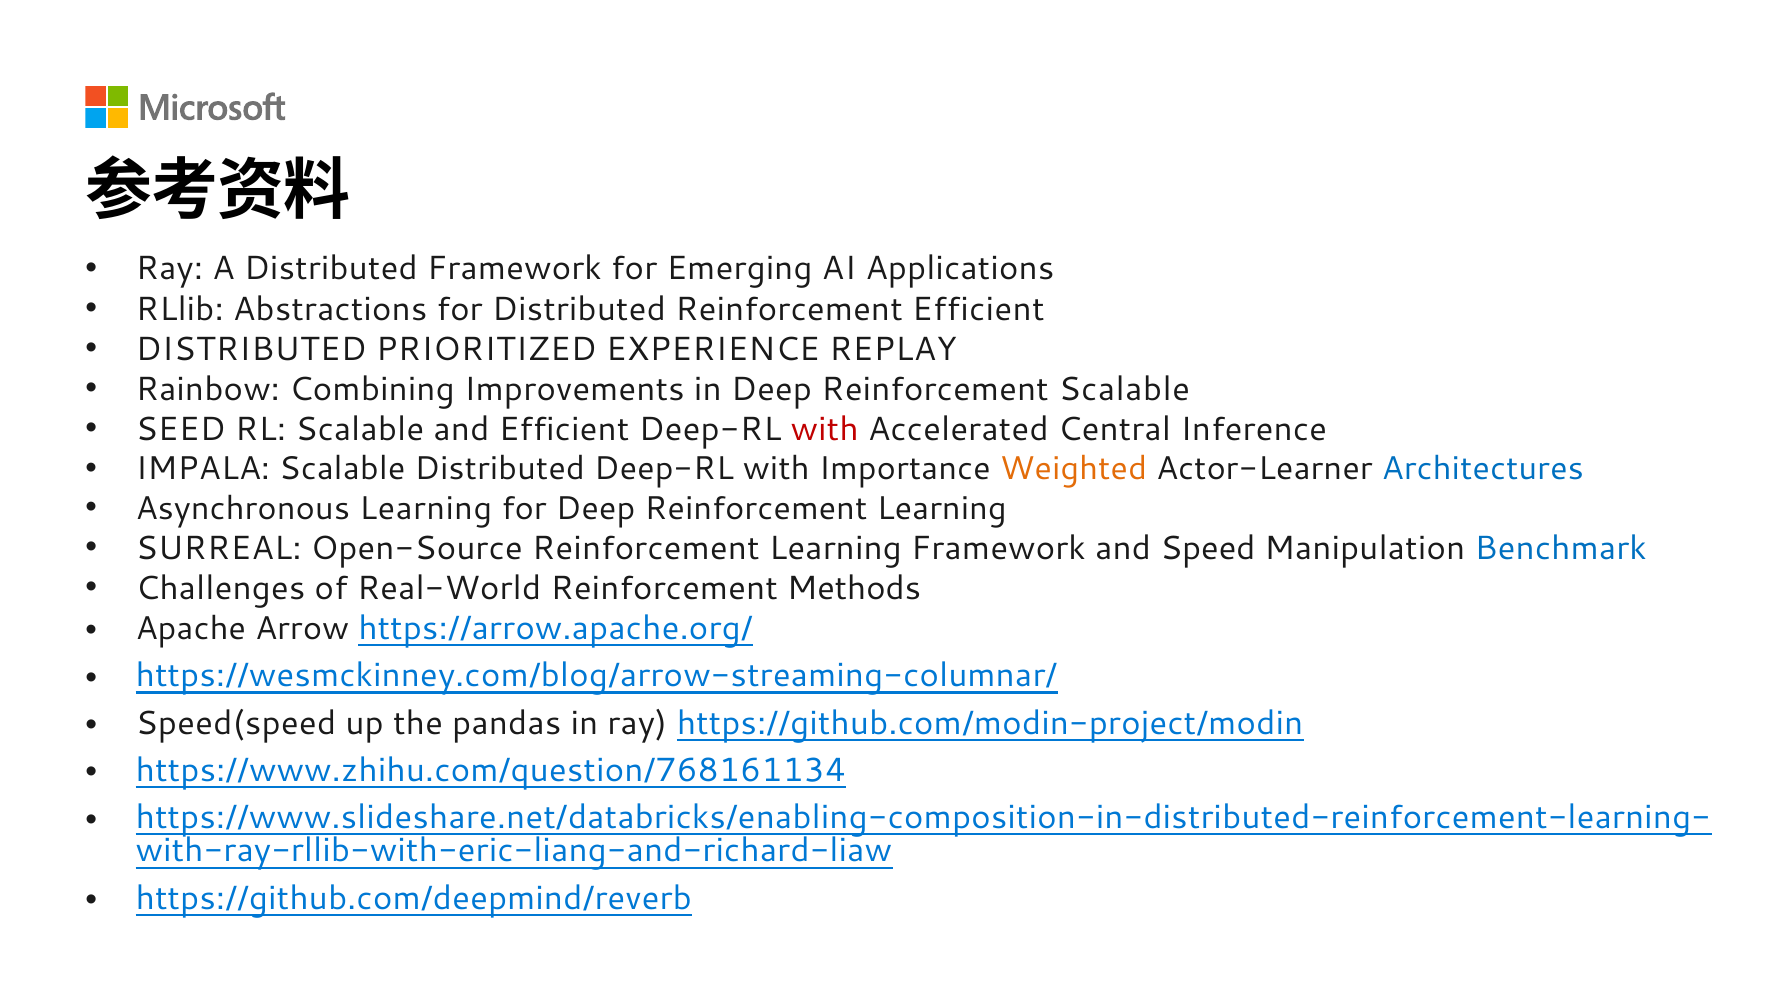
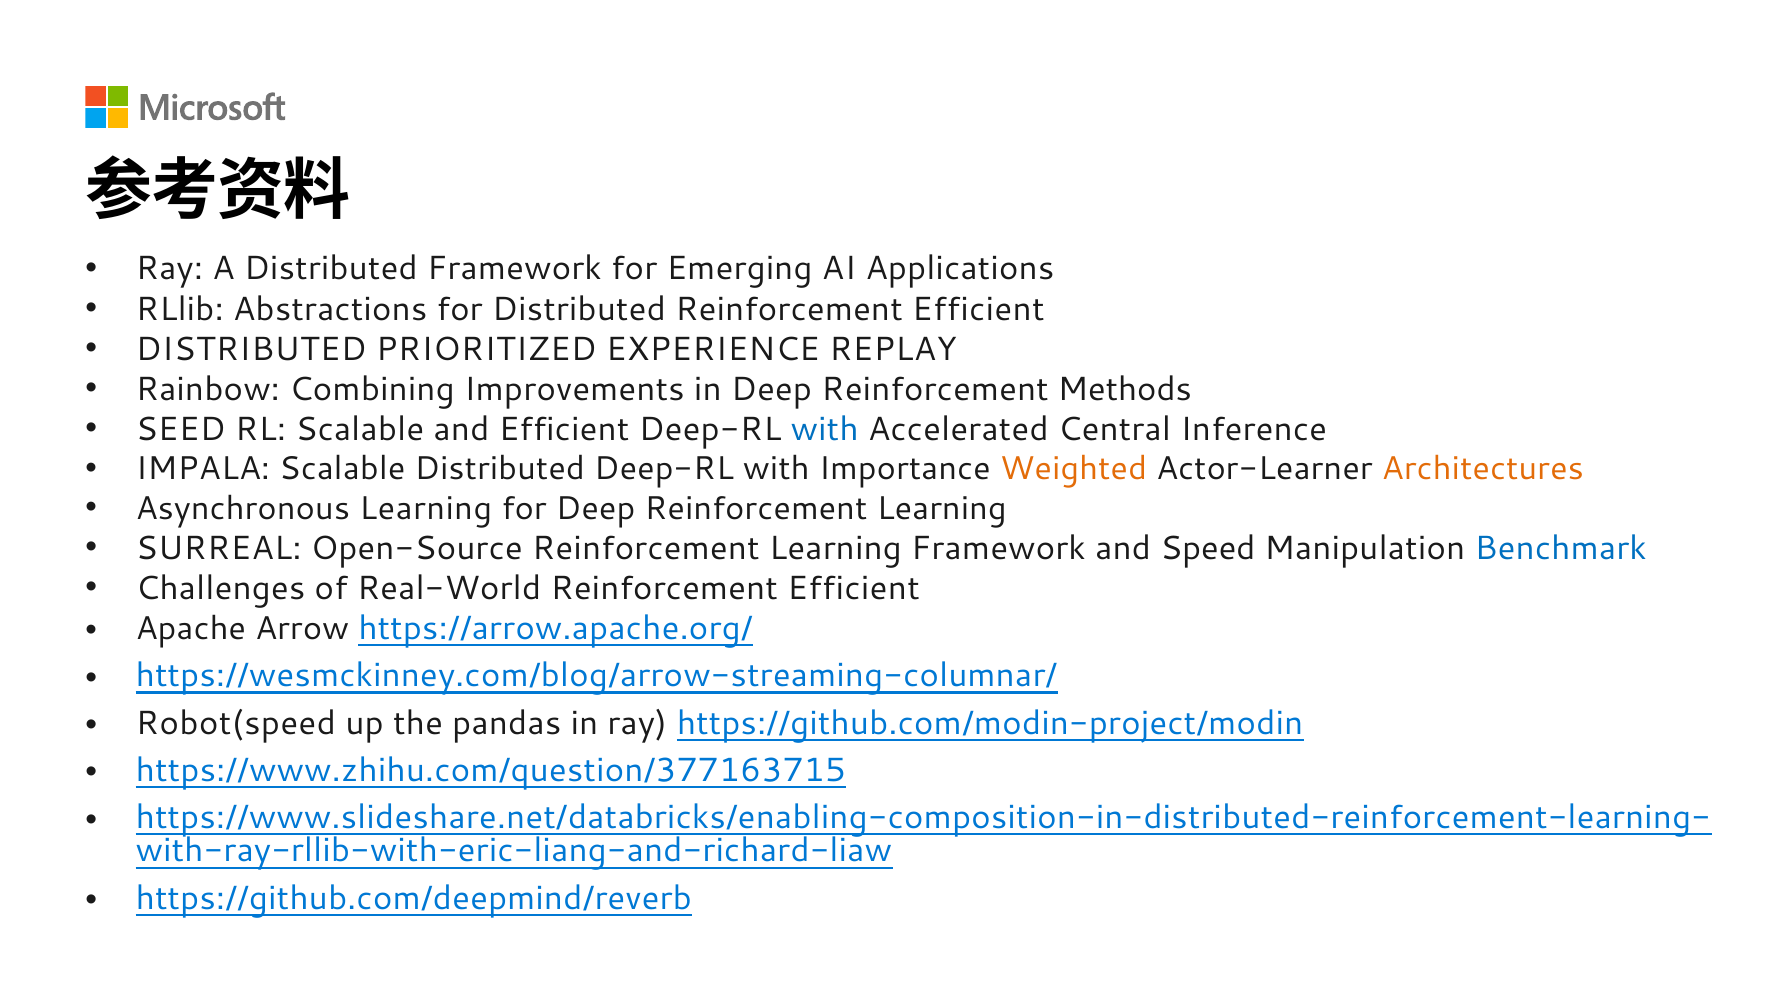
Reinforcement Scalable: Scalable -> Methods (1125, 389)
with colour: red -> blue (825, 429)
Architectures colour: blue -> orange (1483, 469)
Real-World Reinforcement Methods: Methods -> Efficient (854, 588)
Speed(speed: Speed(speed -> Robot(speed (236, 723)
https://www.zhihu.com/question/768161134: https://www.zhihu.com/question/768161134 -> https://www.zhihu.com/question/377163715 (491, 770)
